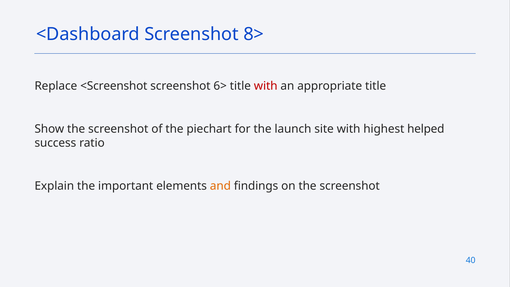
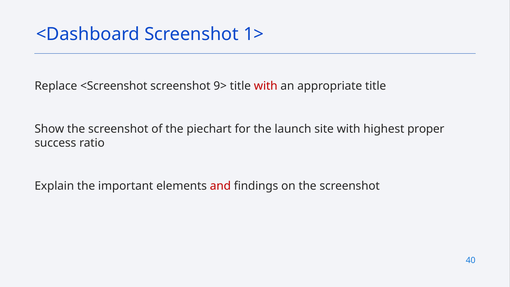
8>: 8> -> 1> (254, 34)
6>: 6> -> 9> (220, 86)
helped: helped -> proper (426, 129)
and colour: orange -> red (220, 186)
